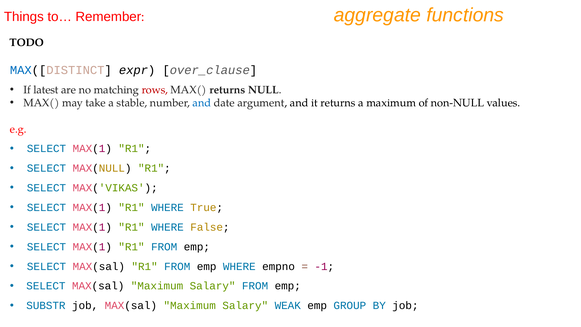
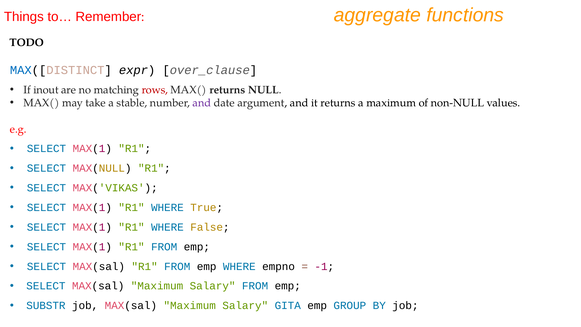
latest: latest -> inout (46, 90)
and colour: blue -> purple (202, 103)
WEAK: WEAK -> GITA (288, 305)
